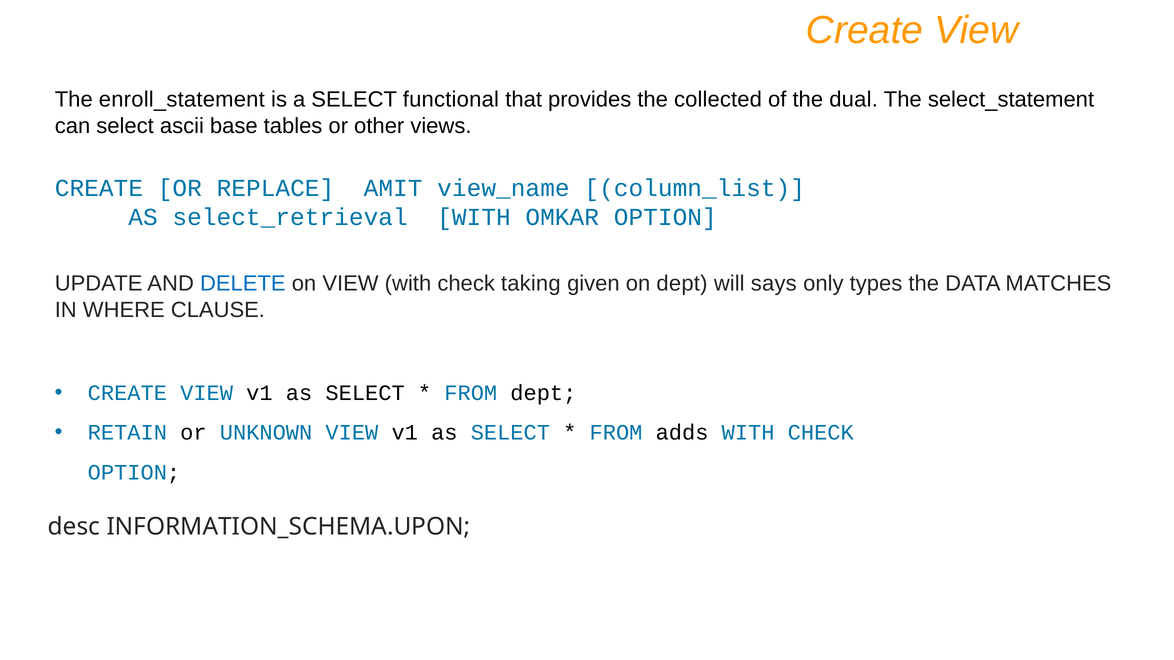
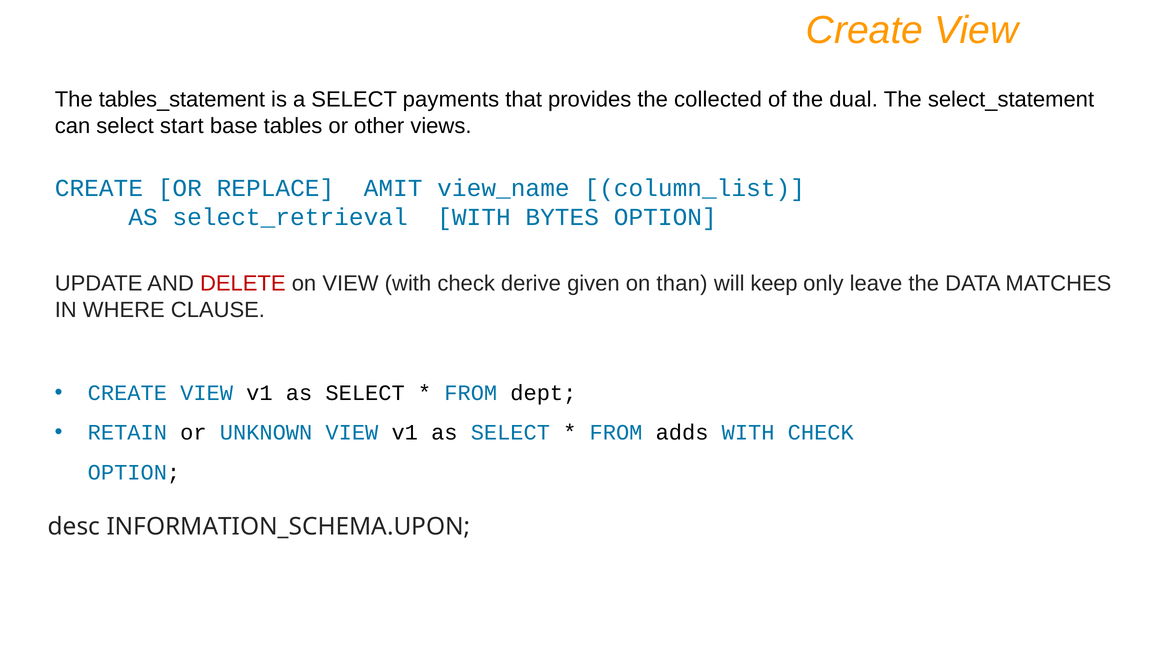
enroll_statement: enroll_statement -> tables_statement (182, 100)
functional: functional -> payments (451, 100)
ascii: ascii -> start (182, 126)
OMKAR: OMKAR -> BYTES (562, 217)
DELETE colour: blue -> red (243, 284)
taking: taking -> derive (531, 284)
on dept: dept -> than (682, 284)
says: says -> keep (774, 284)
types: types -> leave (876, 284)
